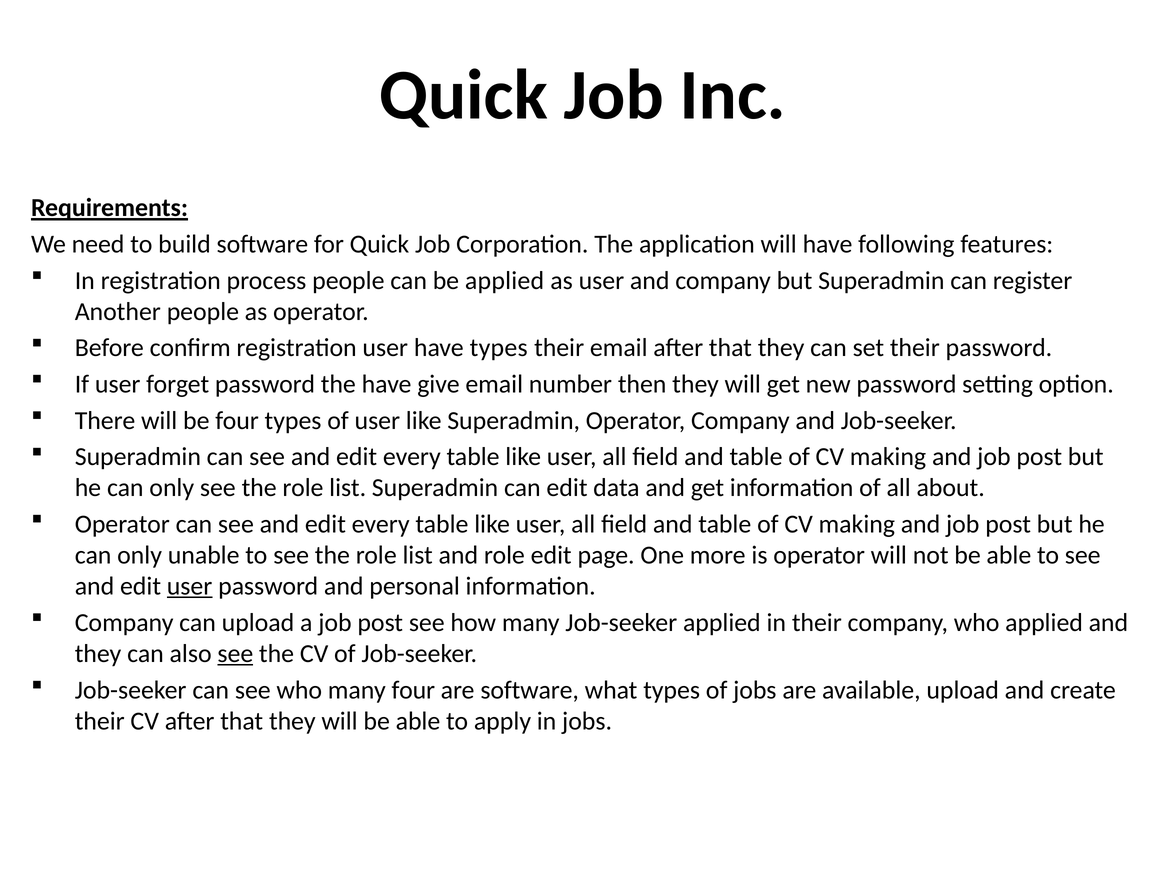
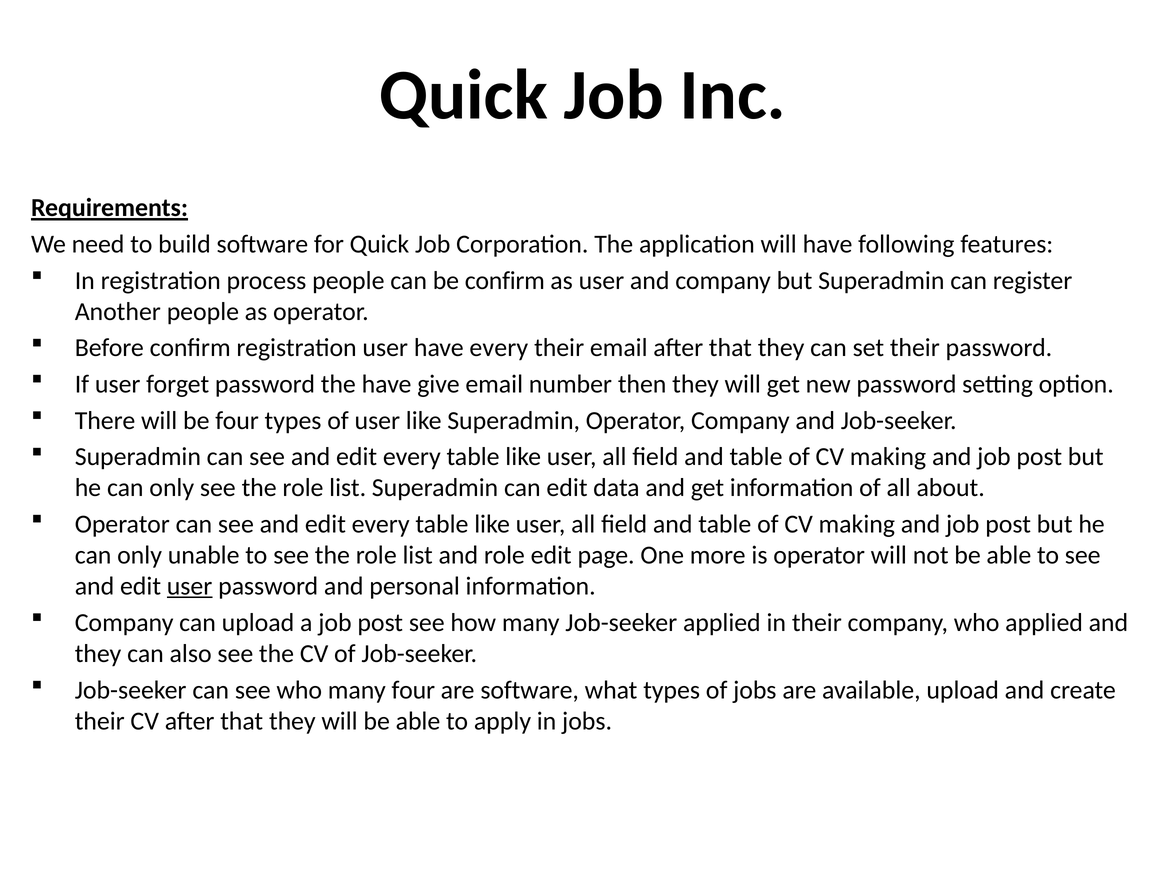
be applied: applied -> confirm (505, 280)
have types: types -> every (499, 348)
see underline: present -> none (235, 653)
